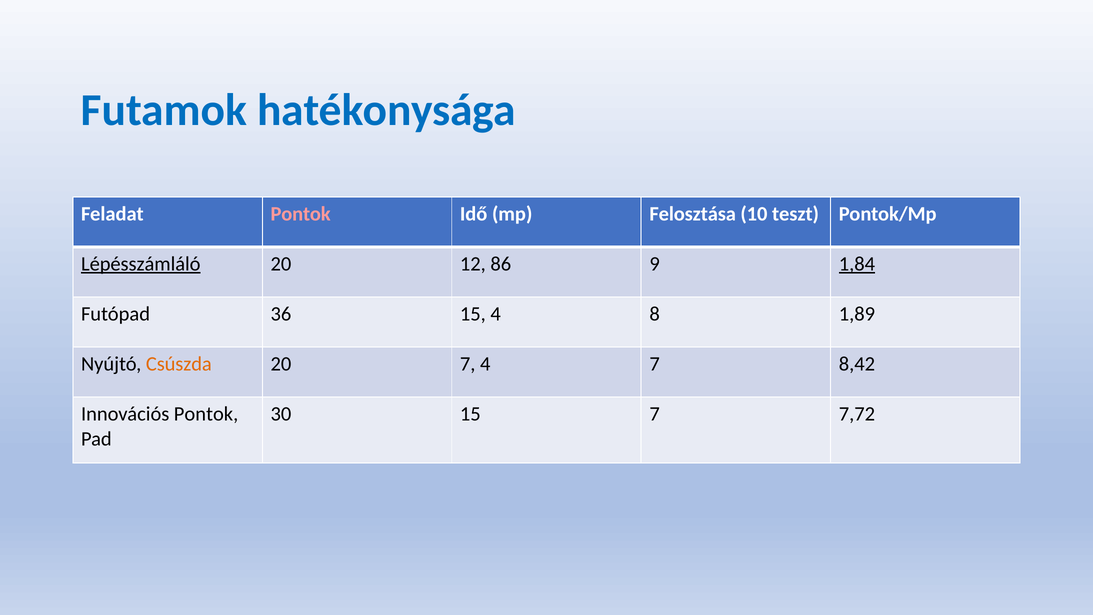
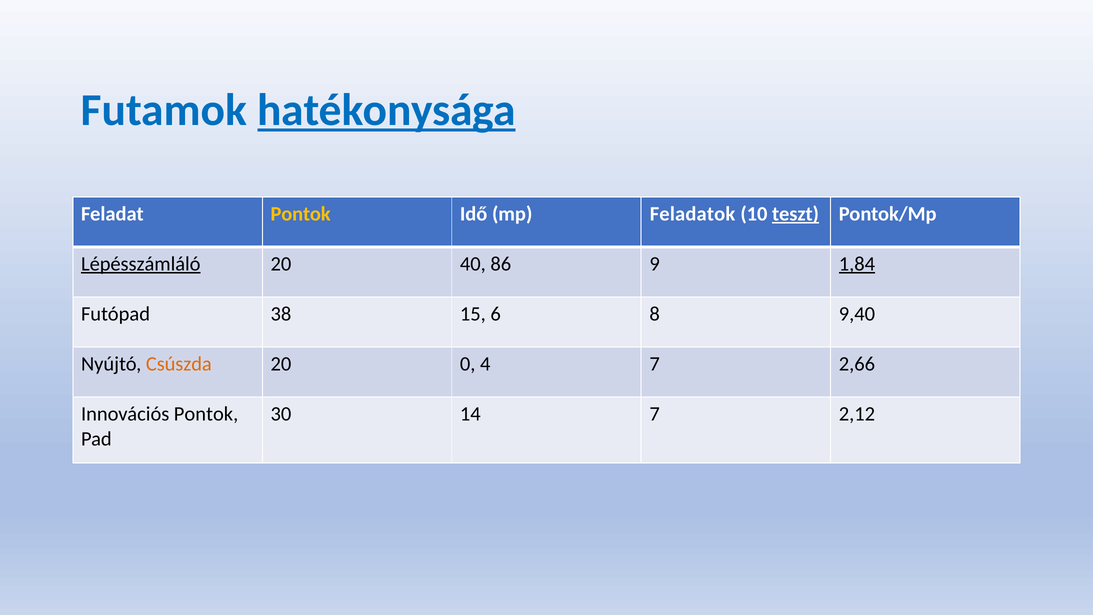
hatékonysága underline: none -> present (387, 110)
Pontok colour: pink -> yellow (301, 214)
Felosztása: Felosztása -> Feladatok (693, 214)
teszt underline: none -> present (796, 214)
12: 12 -> 40 (473, 264)
36: 36 -> 38 (281, 314)
15 4: 4 -> 6 (496, 314)
1,89: 1,89 -> 9,40 (857, 314)
20 7: 7 -> 0 (468, 364)
8,42: 8,42 -> 2,66 (857, 364)
30 15: 15 -> 14 (470, 414)
7,72: 7,72 -> 2,12 (857, 414)
